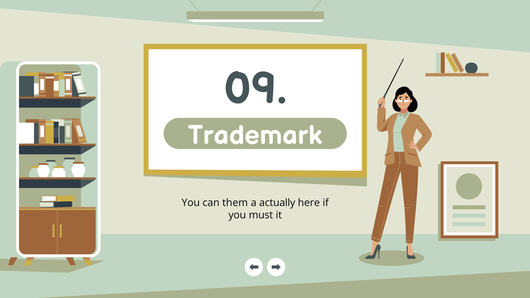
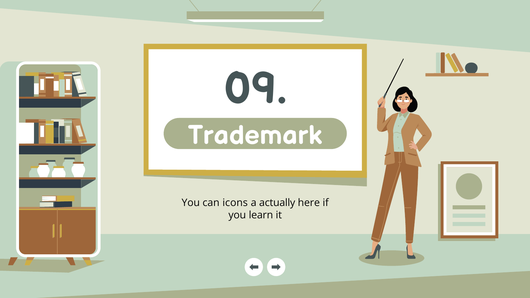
them: them -> icons (235, 203)
must: must -> learn (261, 215)
